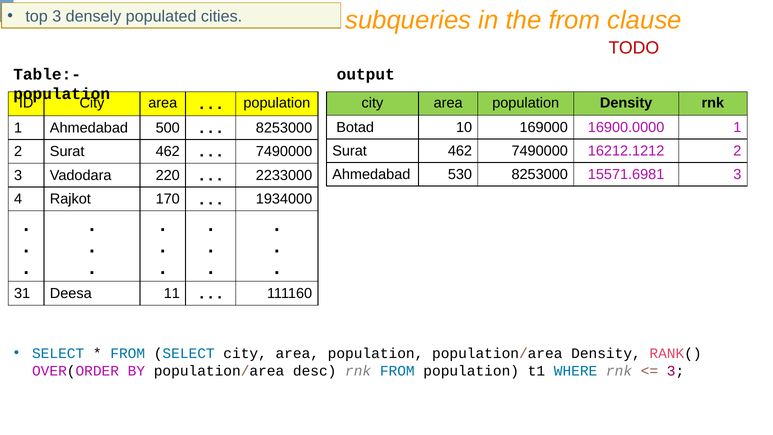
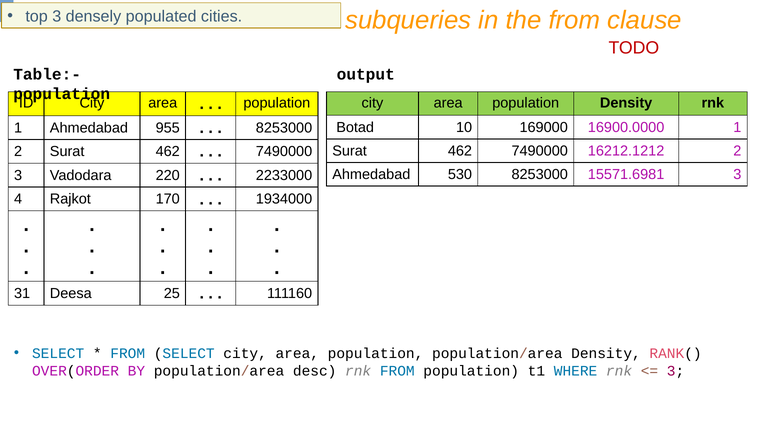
500: 500 -> 955 (168, 128)
11: 11 -> 25 (172, 293)
